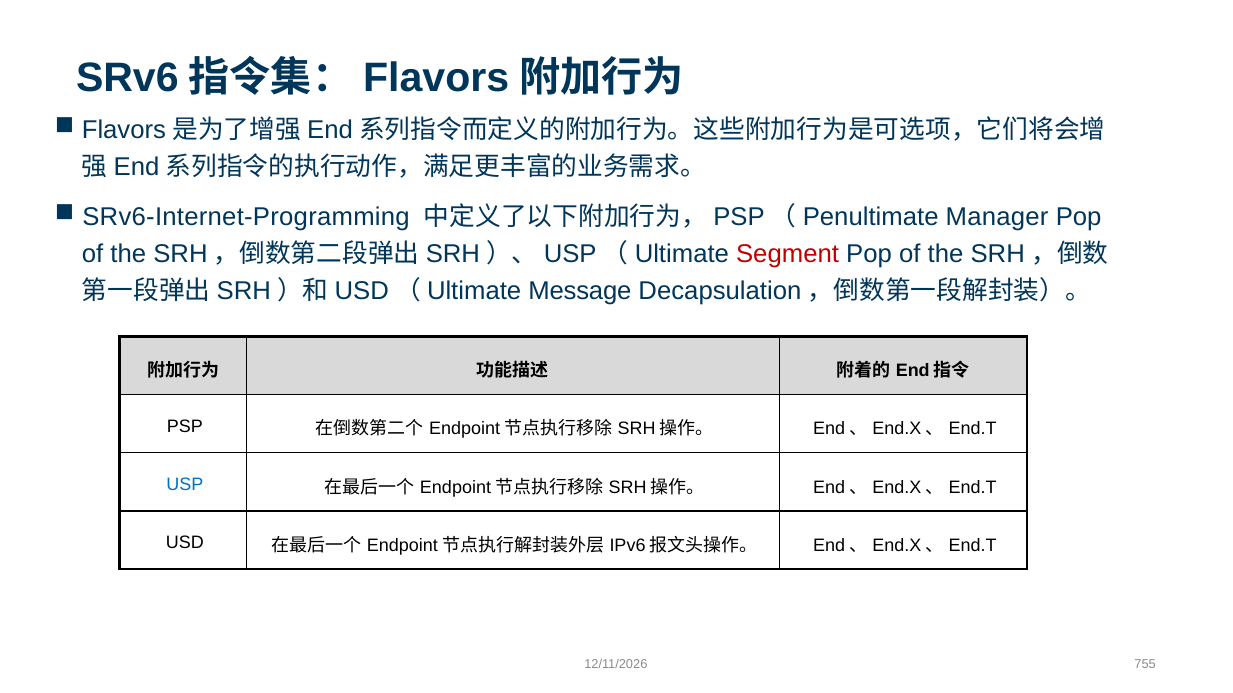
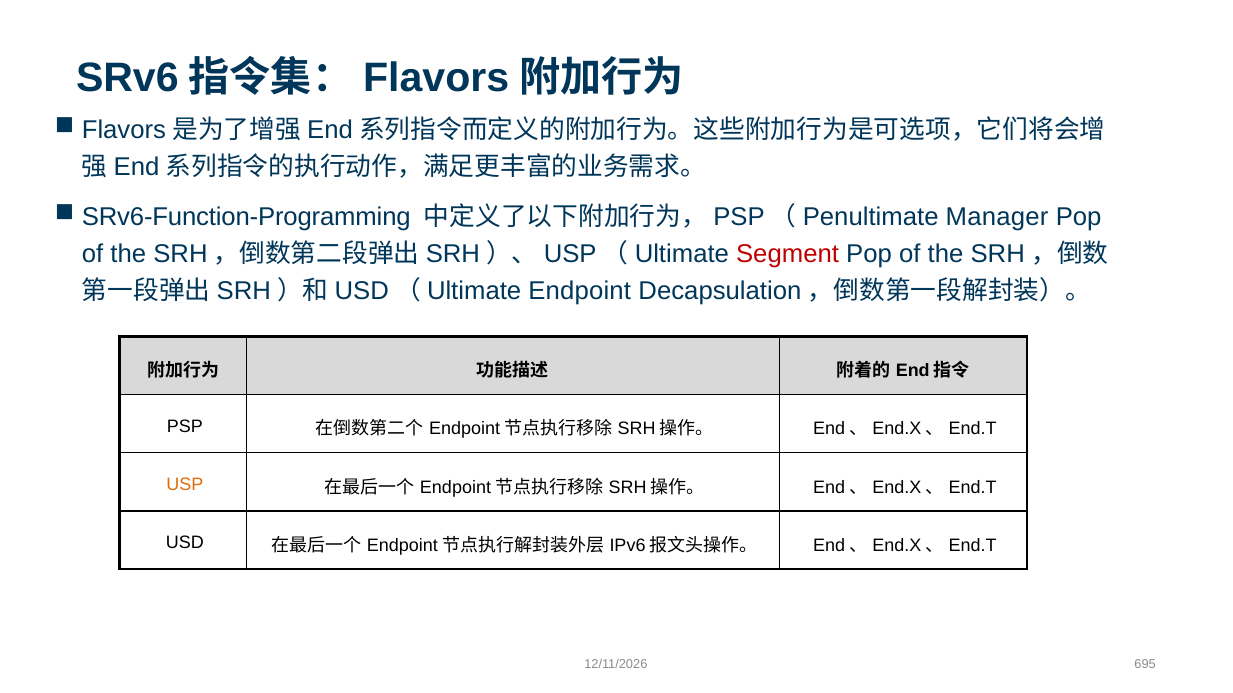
SRv6-Internet-Programming: SRv6-Internet-Programming -> SRv6-Function-Programming (246, 217)
Message: Message -> Endpoint (580, 291)
USP colour: blue -> orange (185, 485)
755: 755 -> 695 (1145, 664)
